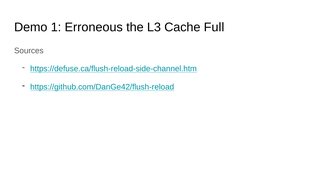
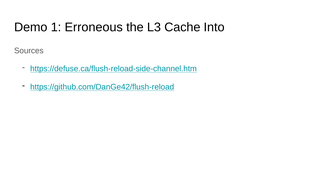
Full: Full -> Into (214, 27)
